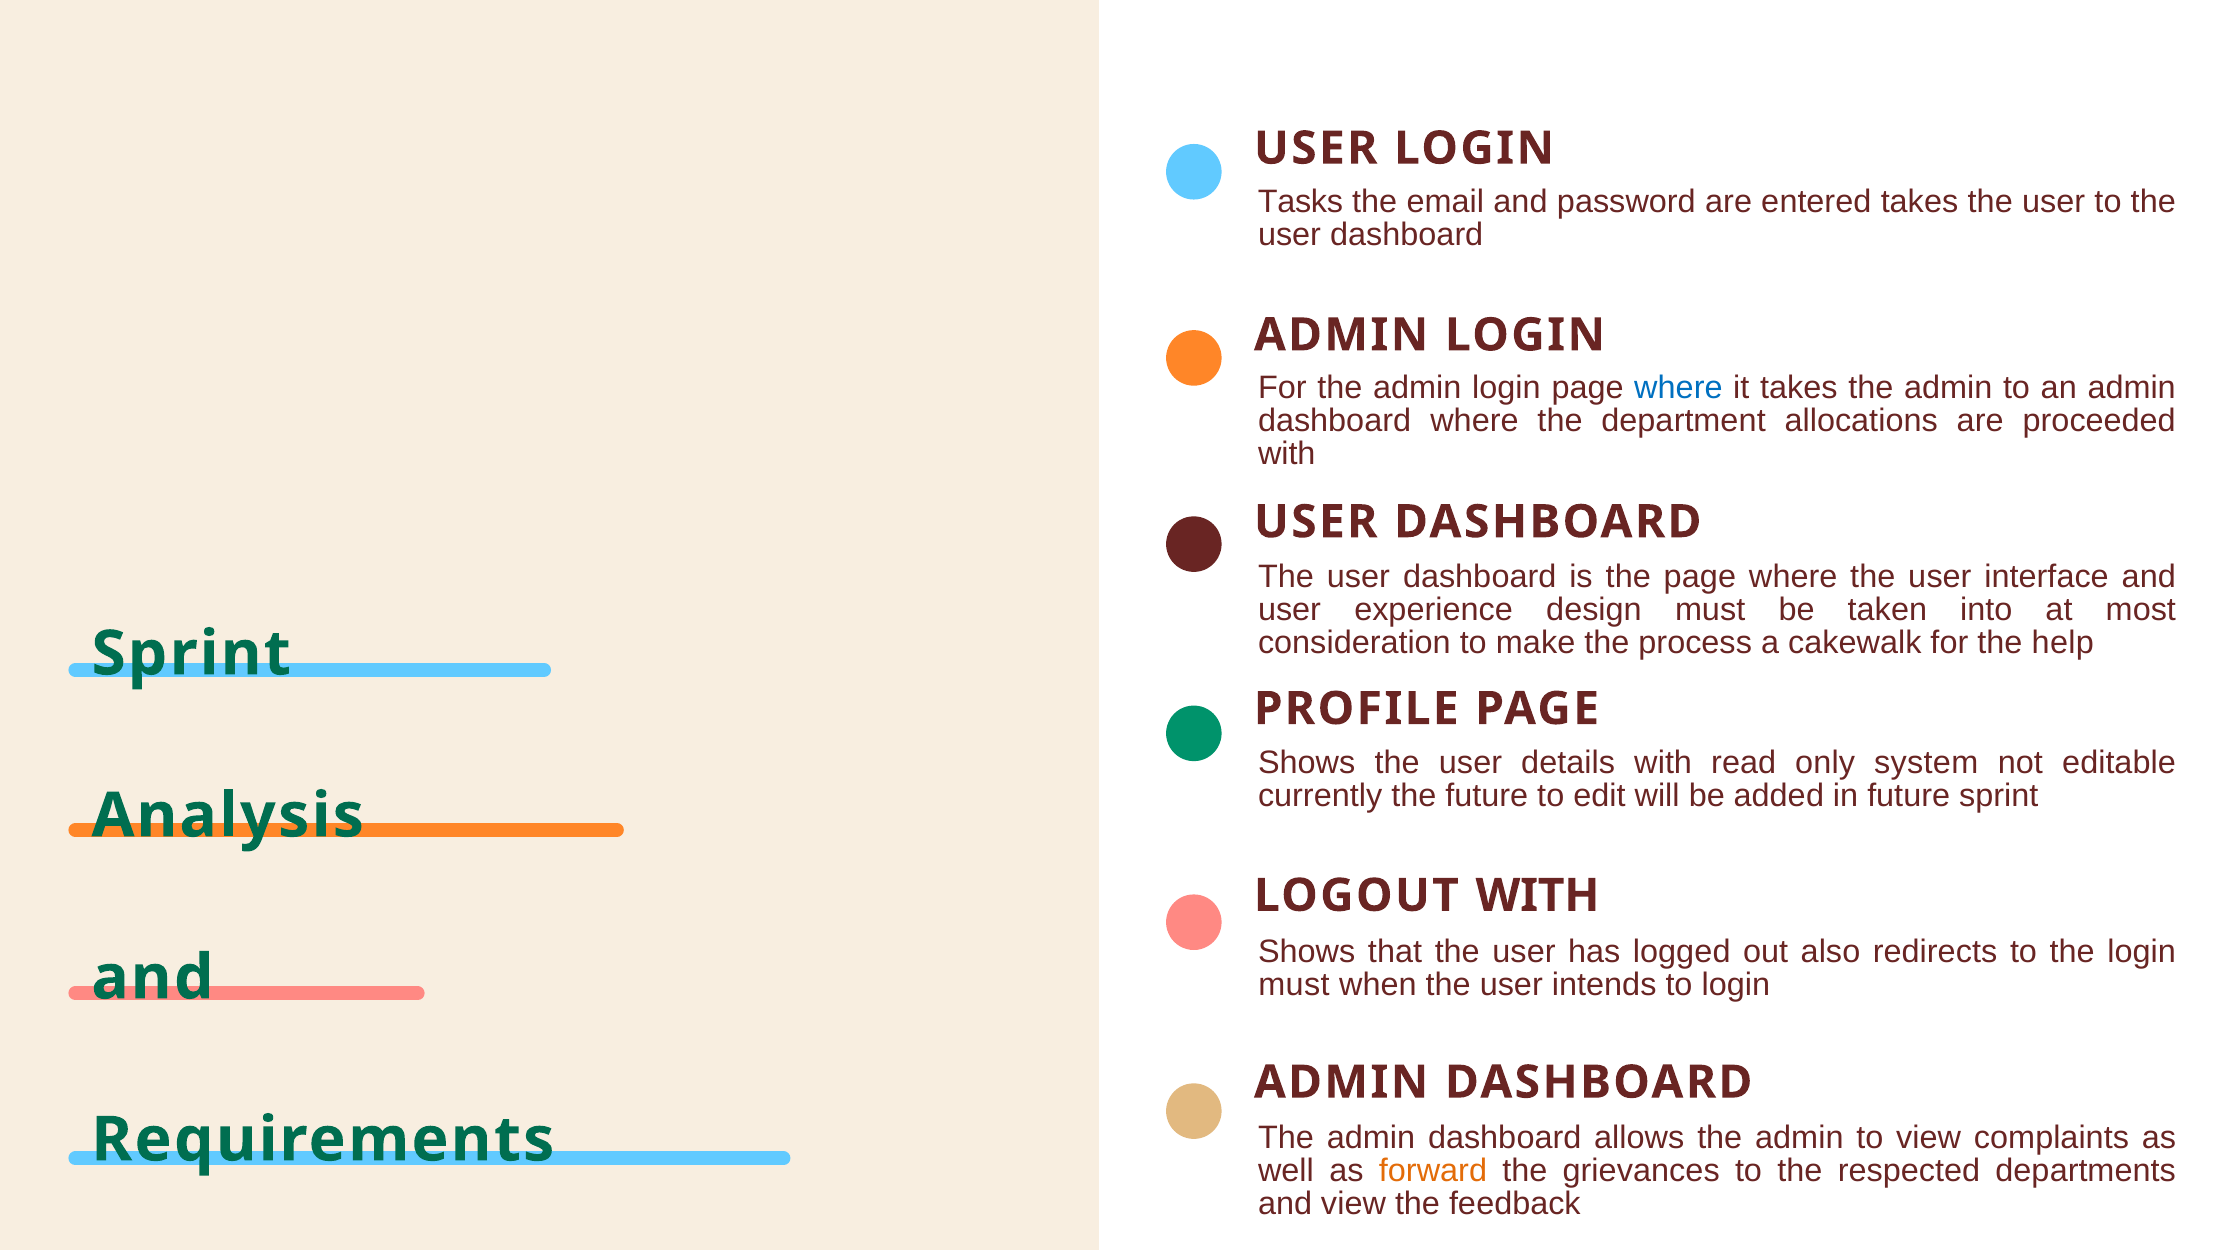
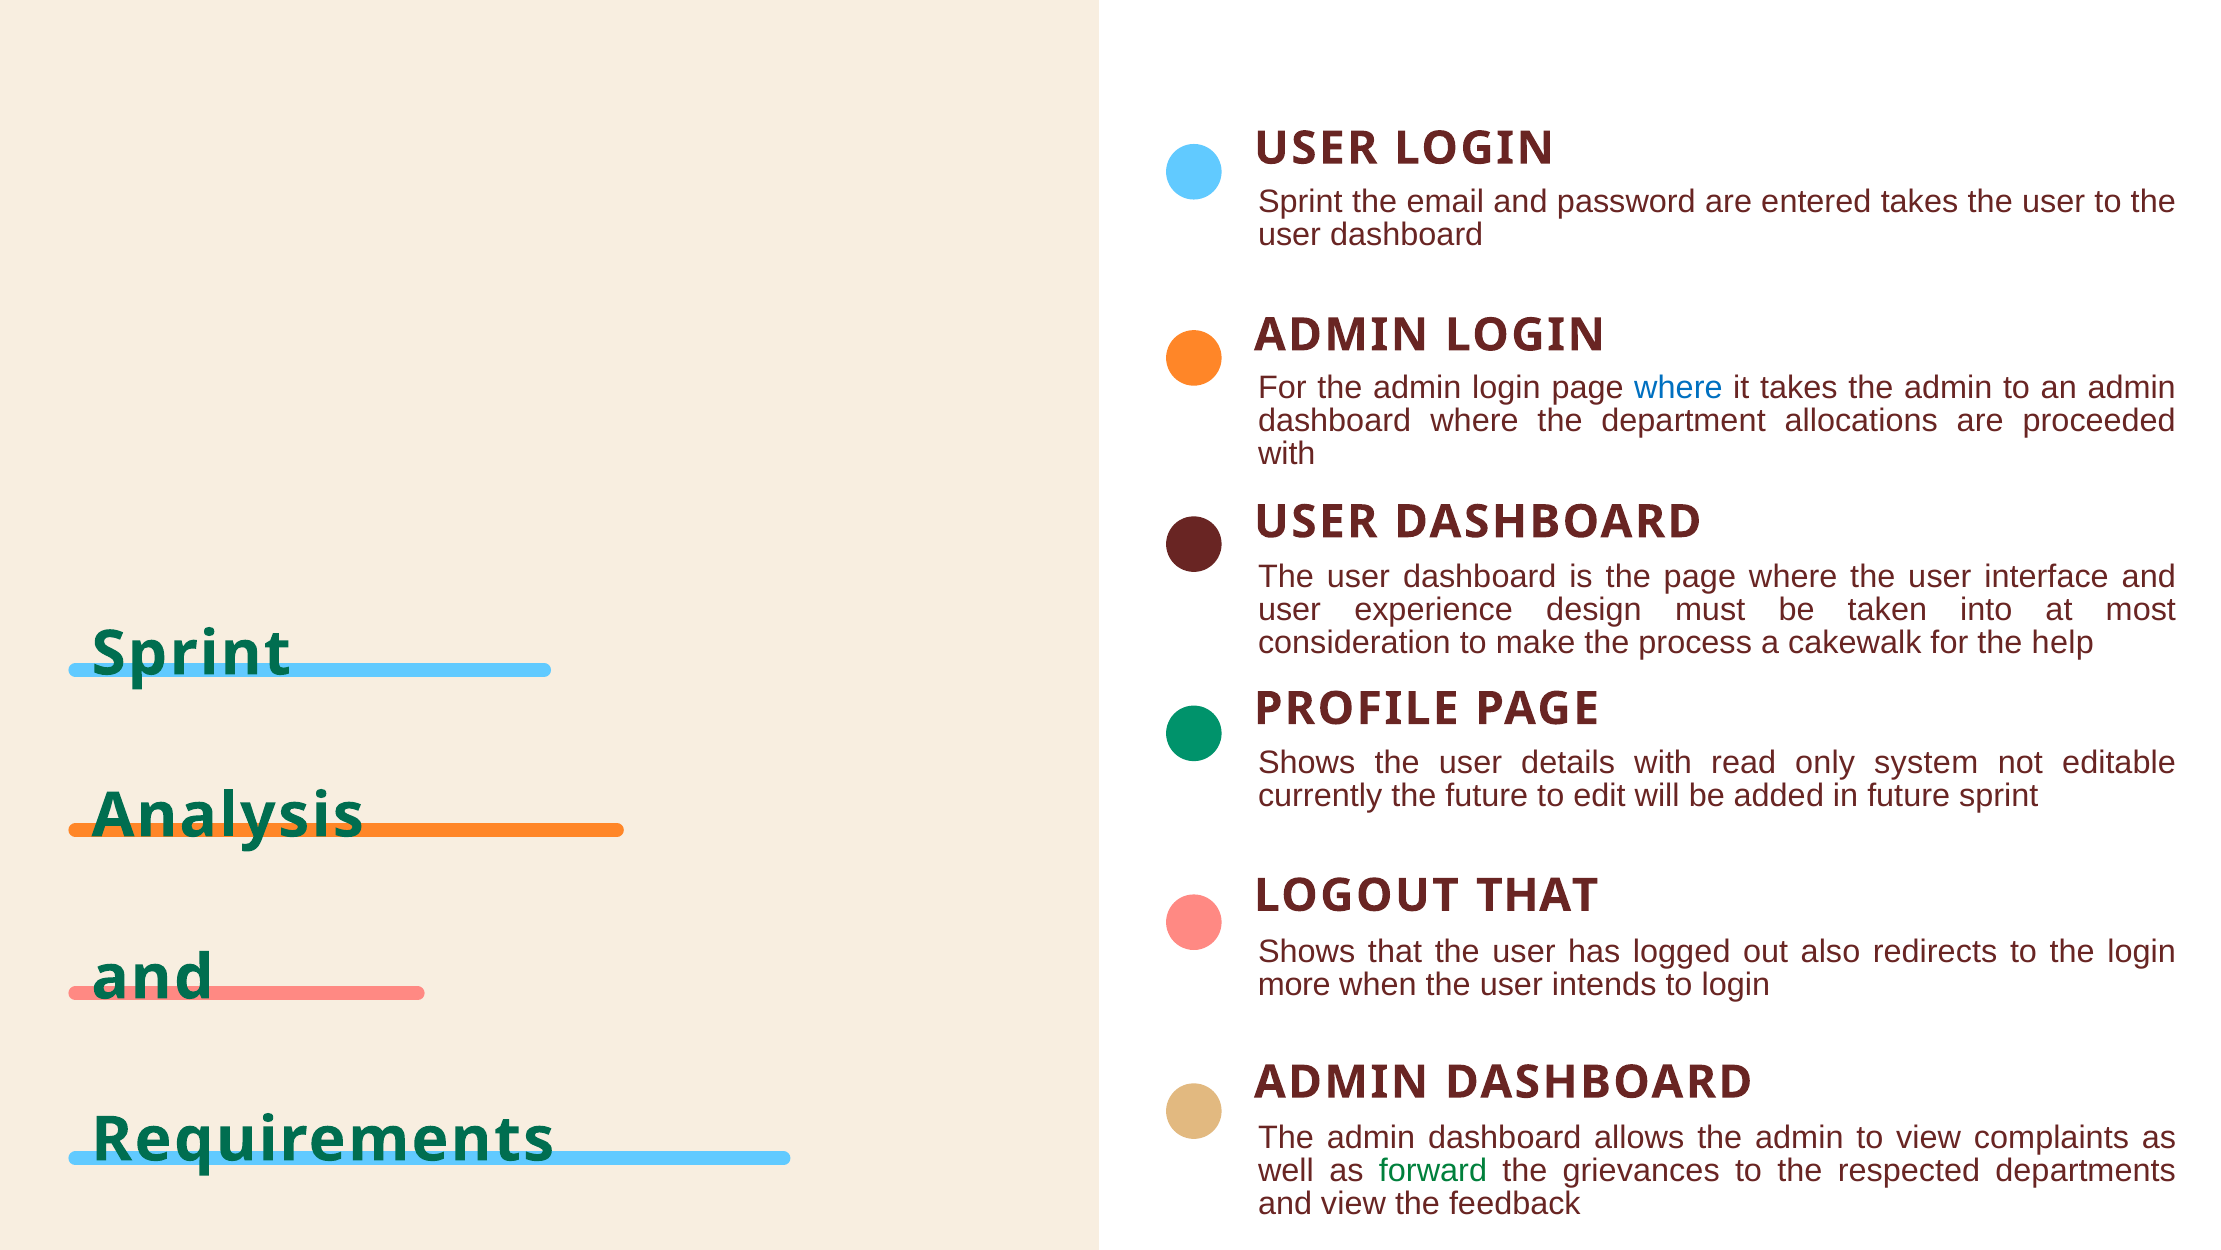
Tasks: Tasks -> Sprint (1300, 201)
LOGOUT WITH: WITH -> THAT (1537, 895)
must: must -> more (1294, 984)
forward colour: orange -> green (1433, 1171)
